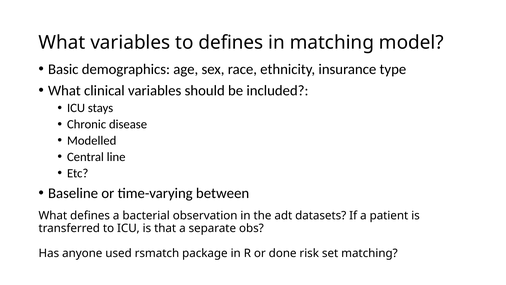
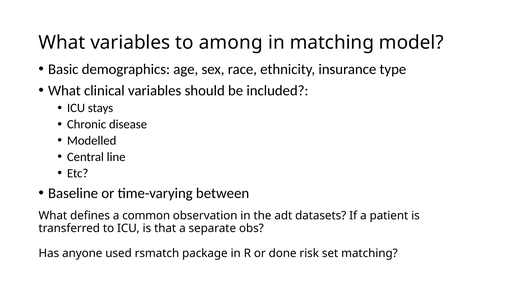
to defines: defines -> among (231, 43)
bacterial: bacterial -> common (146, 215)
